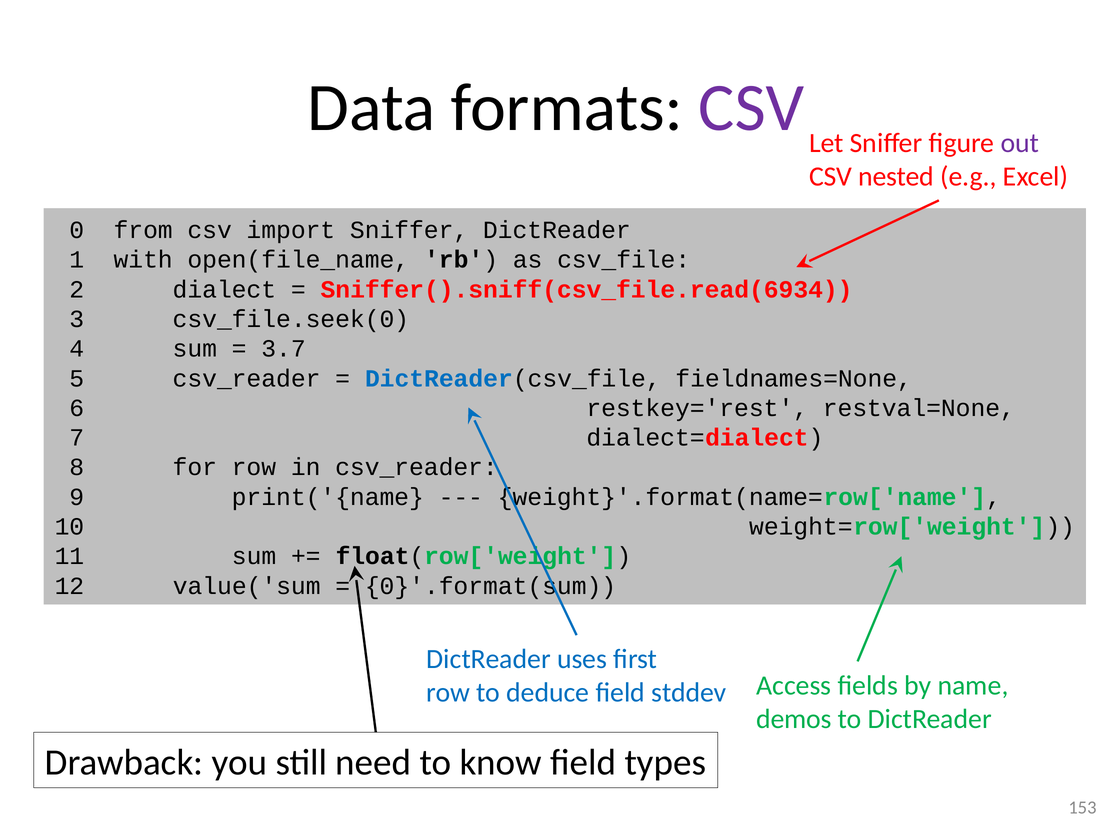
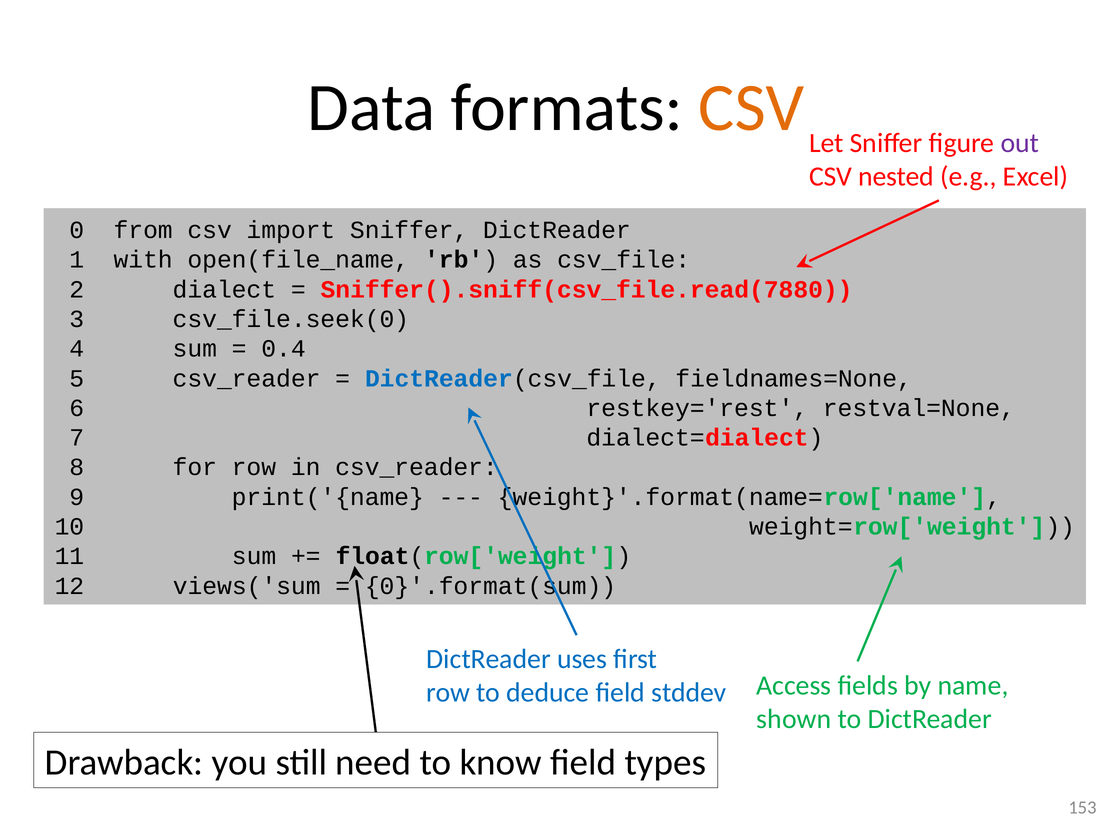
CSV colour: purple -> orange (751, 108)
Sniffer().sniff(csv_file.read(6934: Sniffer().sniff(csv_file.read(6934 -> Sniffer().sniff(csv_file.read(7880 (587, 289)
3.7: 3.7 -> 0.4 (284, 349)
value('sum: value('sum -> views('sum (247, 586)
demos: demos -> shown (794, 719)
